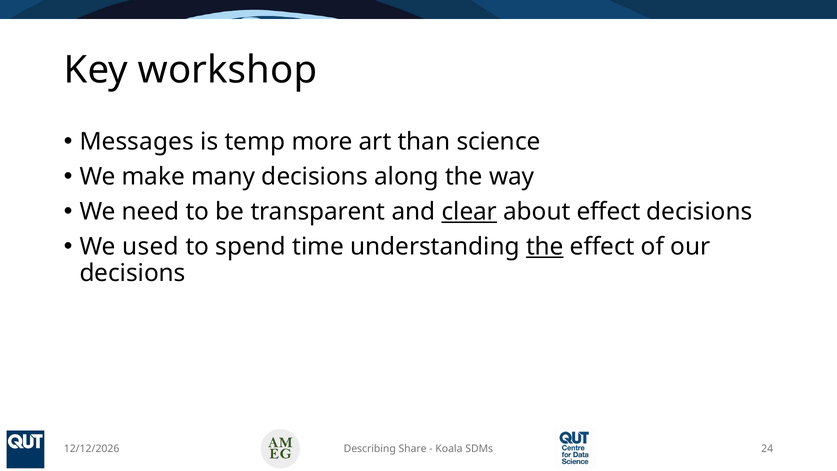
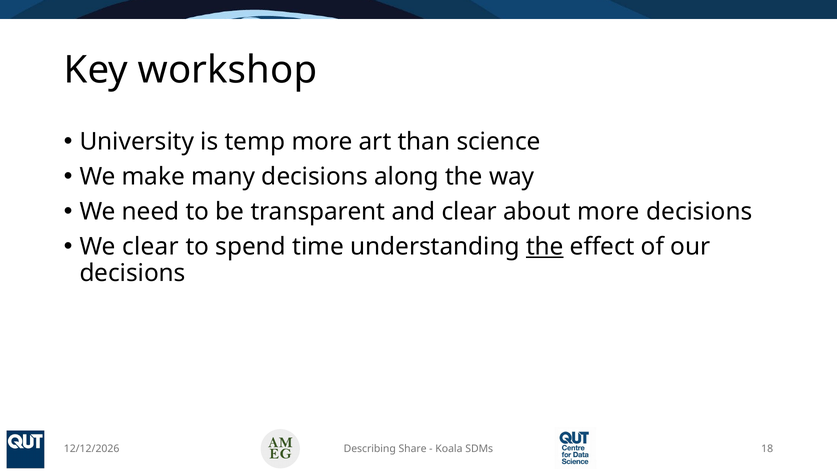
Messages: Messages -> University (137, 142)
clear underline: present -> none (469, 212)
about effect: effect -> more (608, 212)
We used: used -> clear (150, 247)
24: 24 -> 18 (767, 449)
